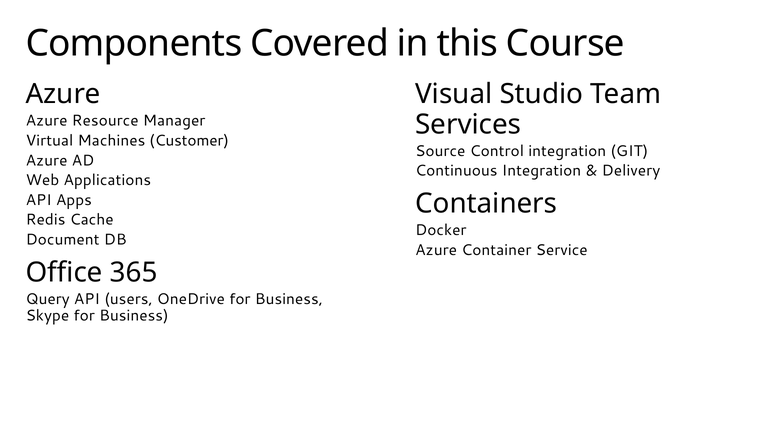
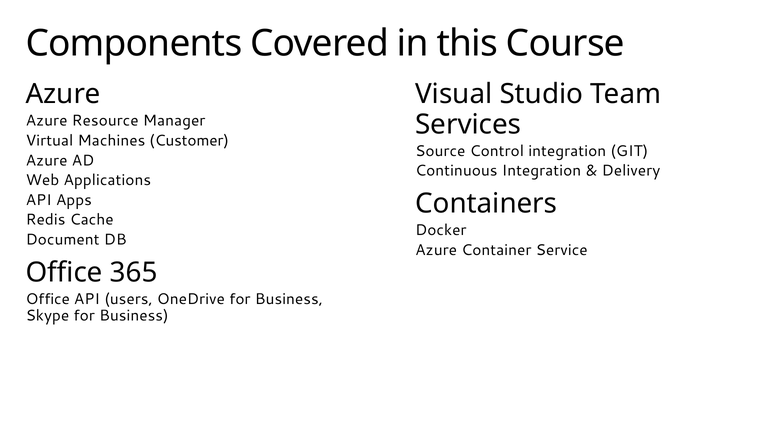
Query: Query -> Office (48, 299)
